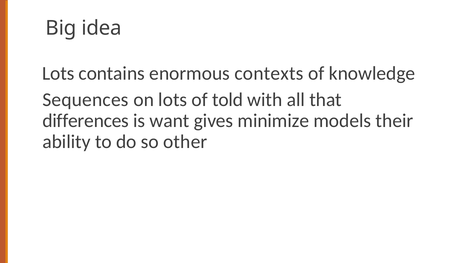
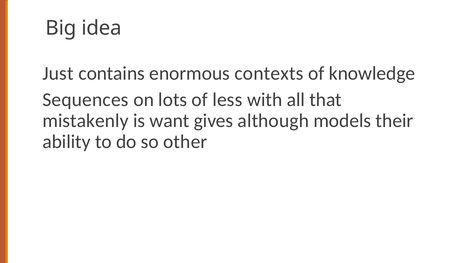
Lots: Lots -> Just (58, 74)
told: told -> less (227, 100)
differences: differences -> mistakenly (86, 121)
minimize: minimize -> although (273, 121)
